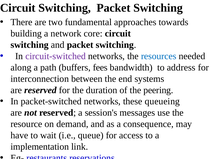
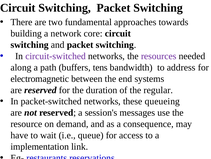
resources colour: blue -> purple (159, 56)
fees: fees -> tens (100, 67)
interconnection: interconnection -> electromagnetic (40, 78)
peering: peering -> regular (158, 90)
